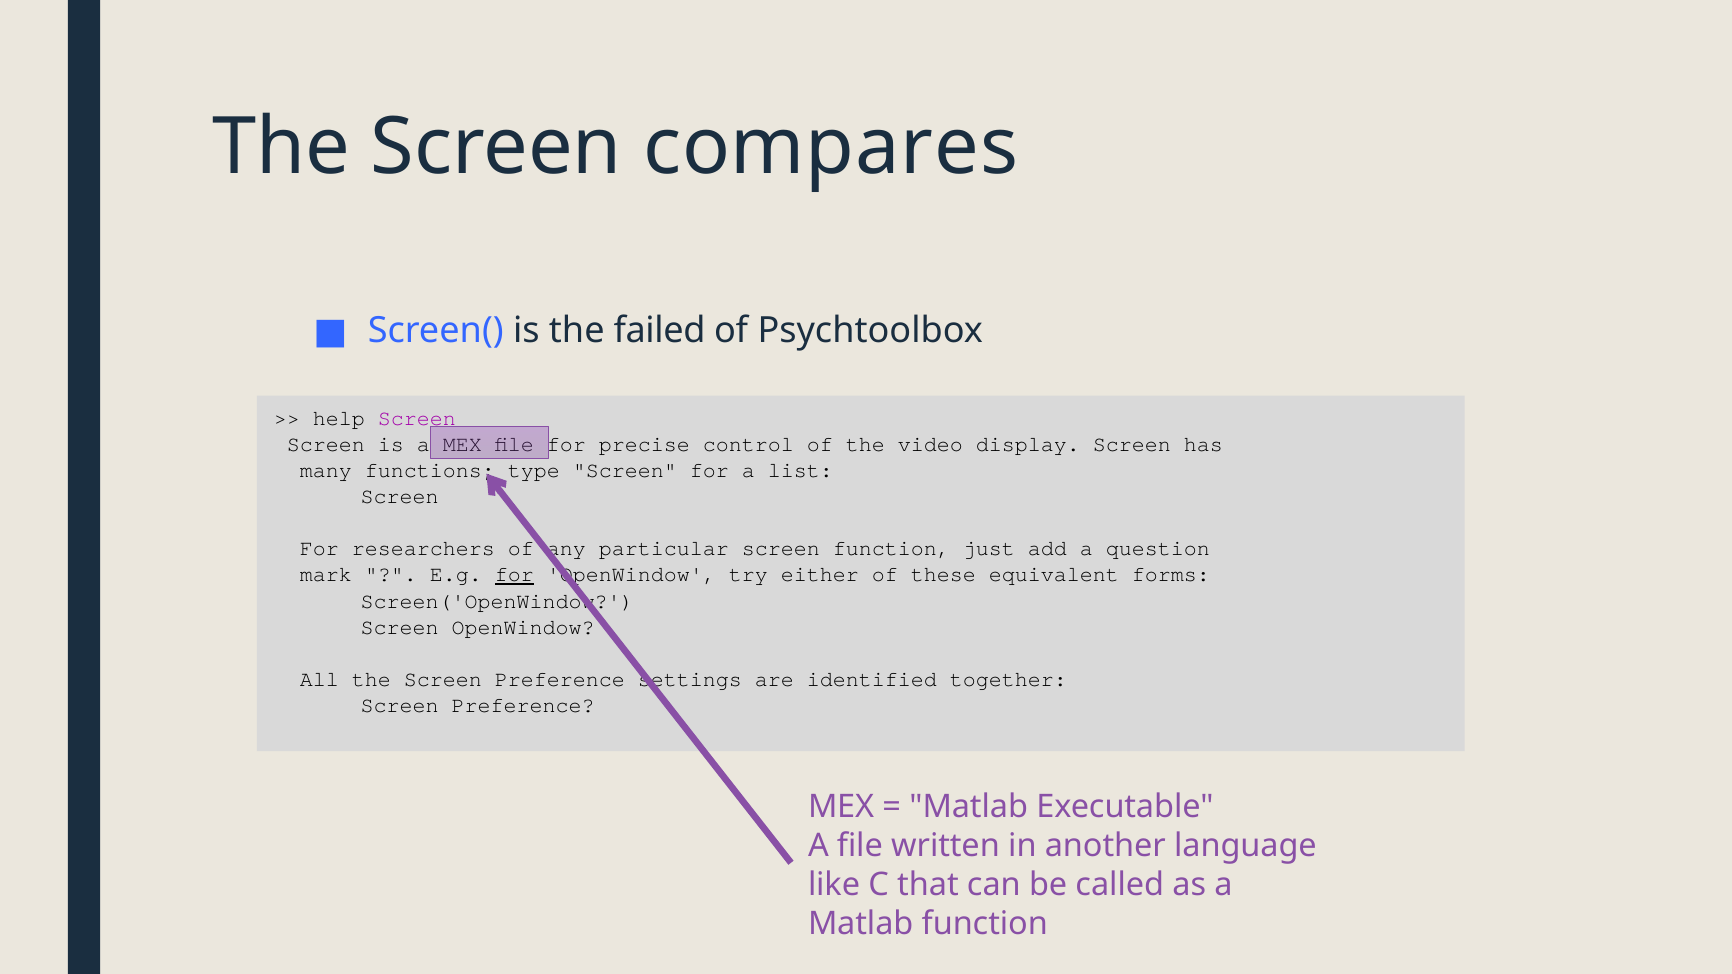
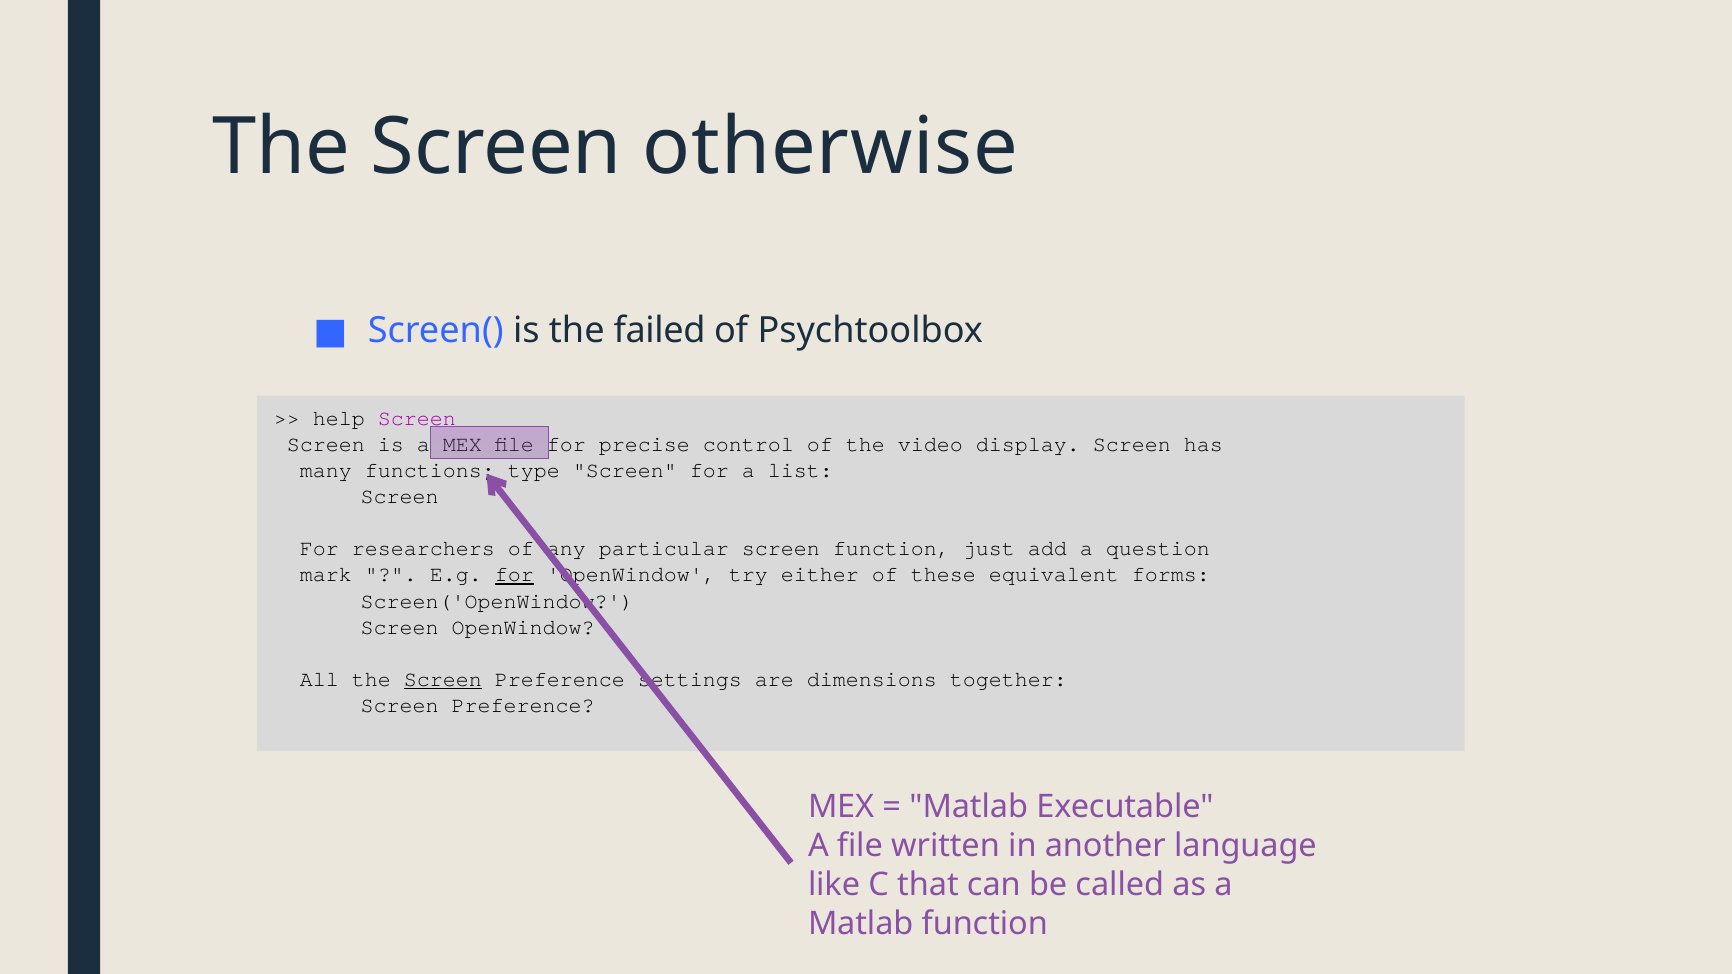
compares: compares -> otherwise (831, 148)
Screen underline: none -> present (443, 679)
identified: identified -> dimensions (872, 679)
